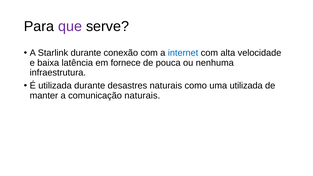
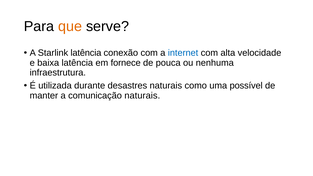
que colour: purple -> orange (70, 26)
Starlink durante: durante -> latência (86, 53)
uma utilizada: utilizada -> possível (246, 86)
